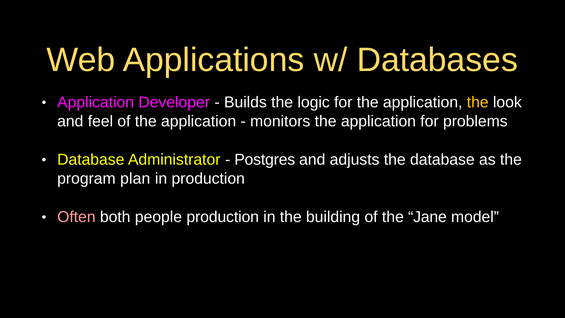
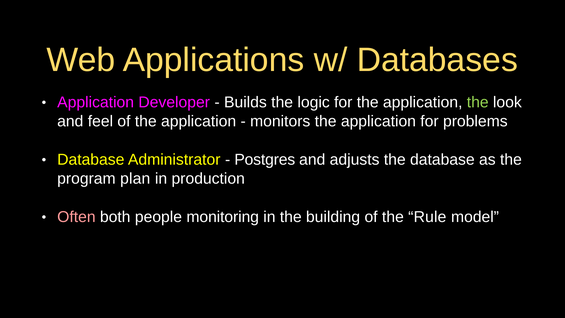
the colour: yellow -> light green (478, 102)
people production: production -> monitoring (223, 217)
Jane: Jane -> Rule (427, 217)
